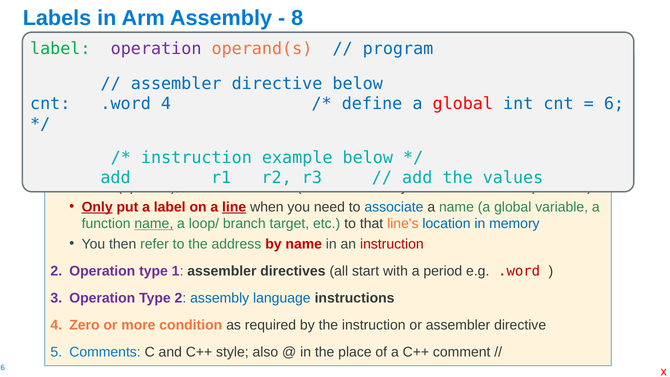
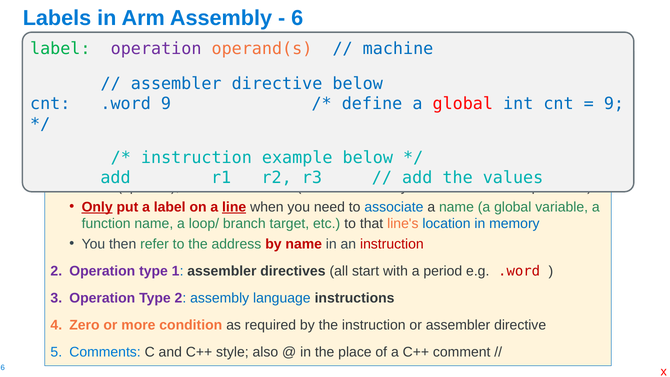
8: 8 -> 6 (297, 18)
program: program -> machine (398, 49)
.word 4: 4 -> 9 (166, 104)
6: 6 -> 9 (614, 104)
name underline: present -> none (154, 224)
